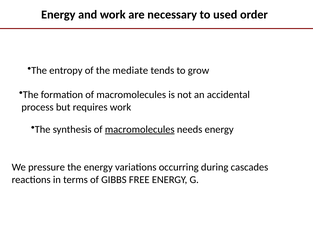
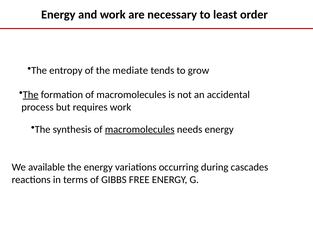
used: used -> least (225, 15)
The underline: none -> present (31, 95)
pressure: pressure -> available (47, 168)
